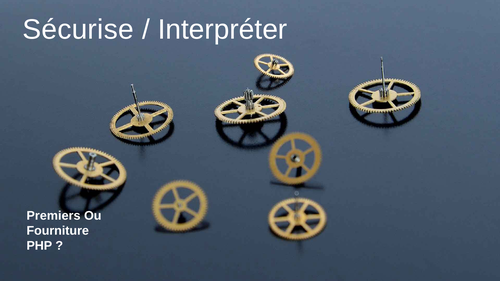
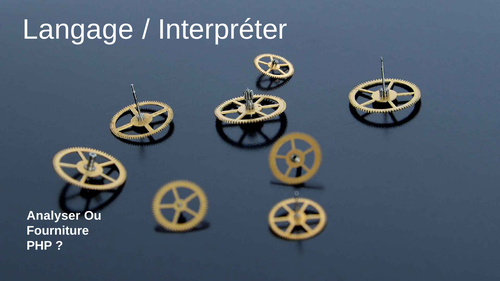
Sécurise: Sécurise -> Langage (78, 30)
Premiers: Premiers -> Analyser (53, 216)
